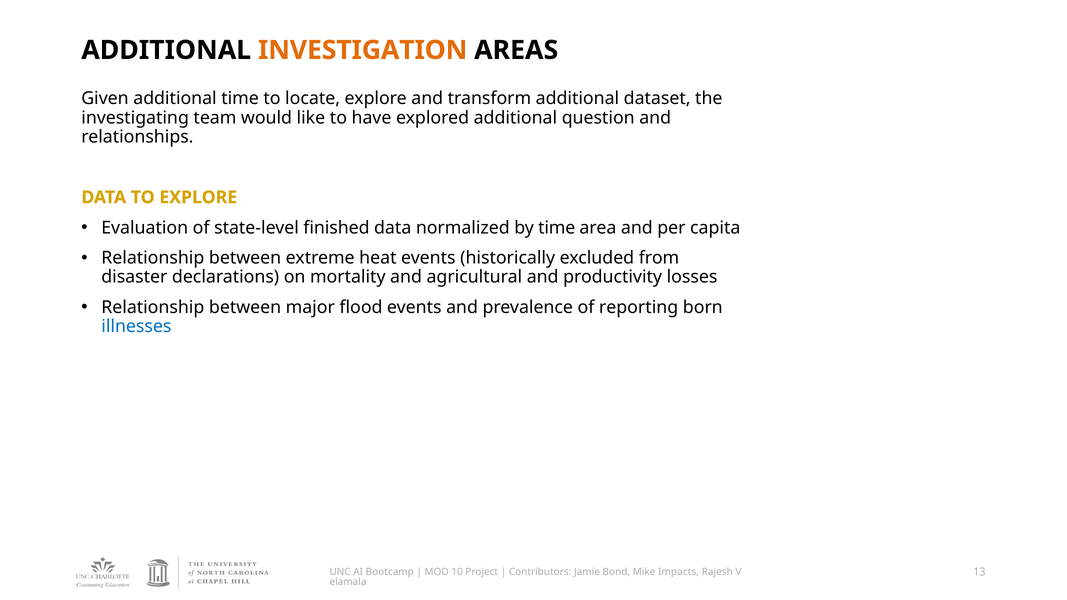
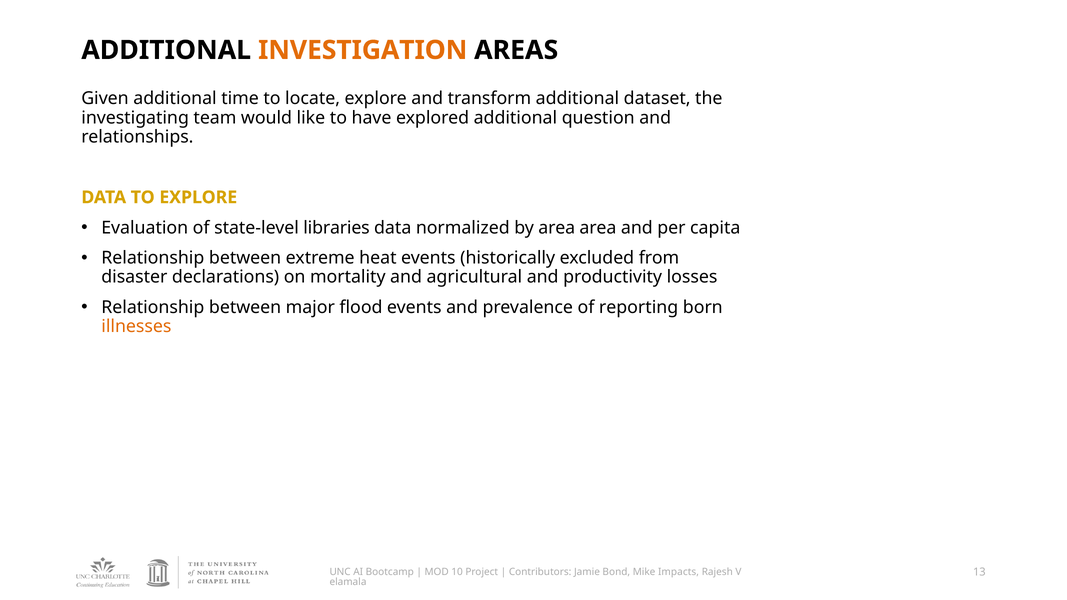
finished: finished -> libraries (337, 228)
by time: time -> area (557, 228)
illnesses colour: blue -> orange (136, 327)
